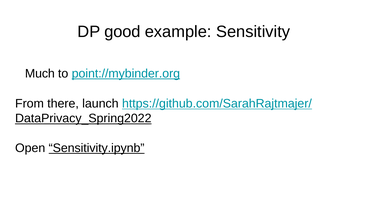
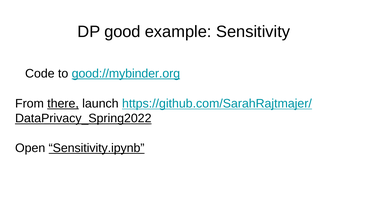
Much: Much -> Code (40, 74)
point://mybinder.org: point://mybinder.org -> good://mybinder.org (126, 74)
there underline: none -> present (63, 104)
